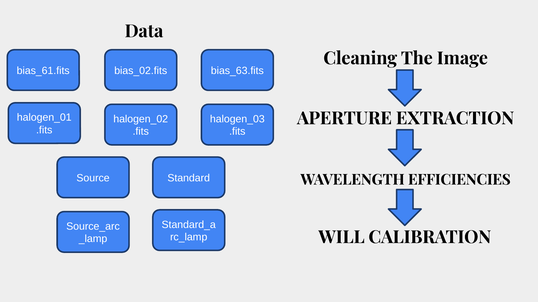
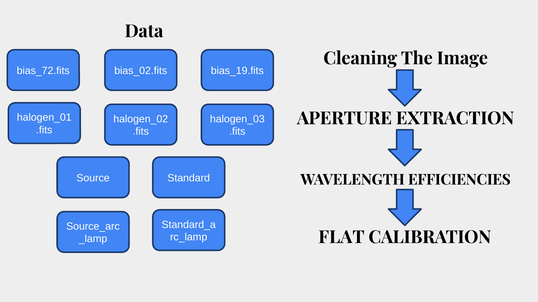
bias_61.fits: bias_61.fits -> bias_72.fits (43, 71)
bias_63.fits: bias_63.fits -> bias_19.fits (237, 71)
WILL: WILL -> FLAT (341, 238)
